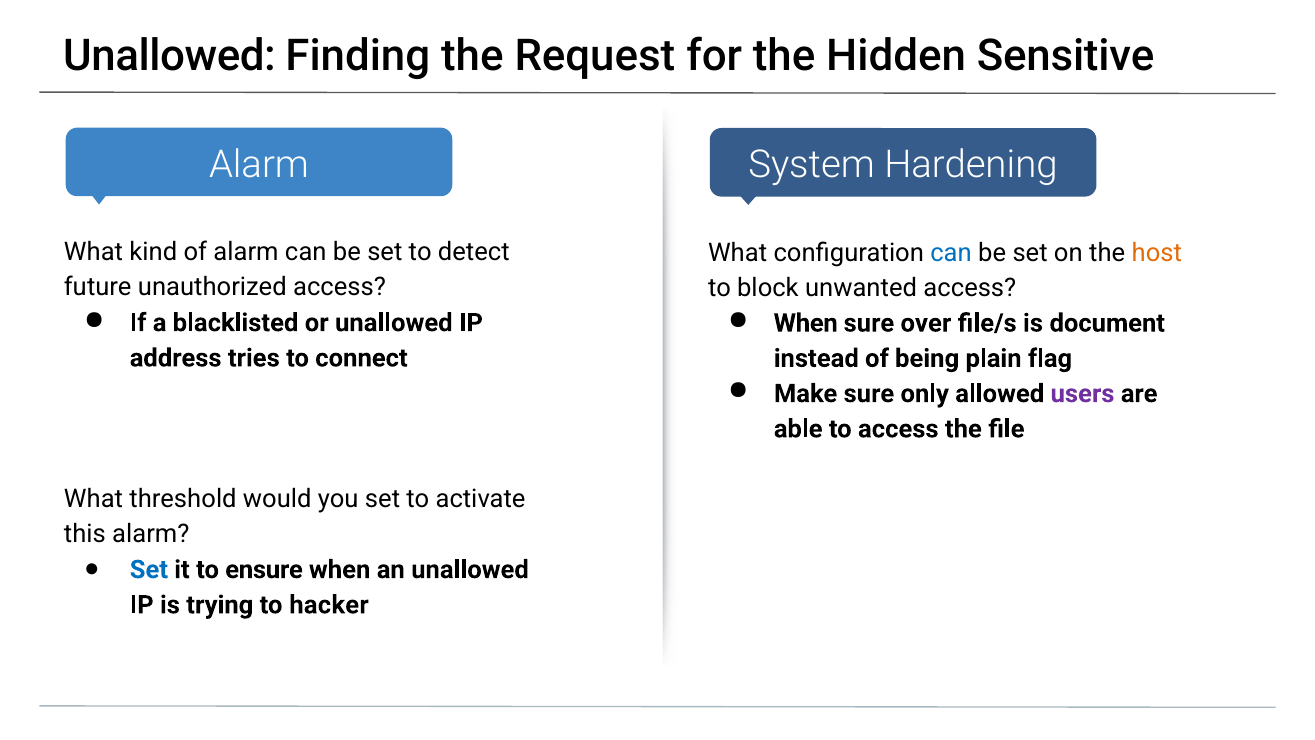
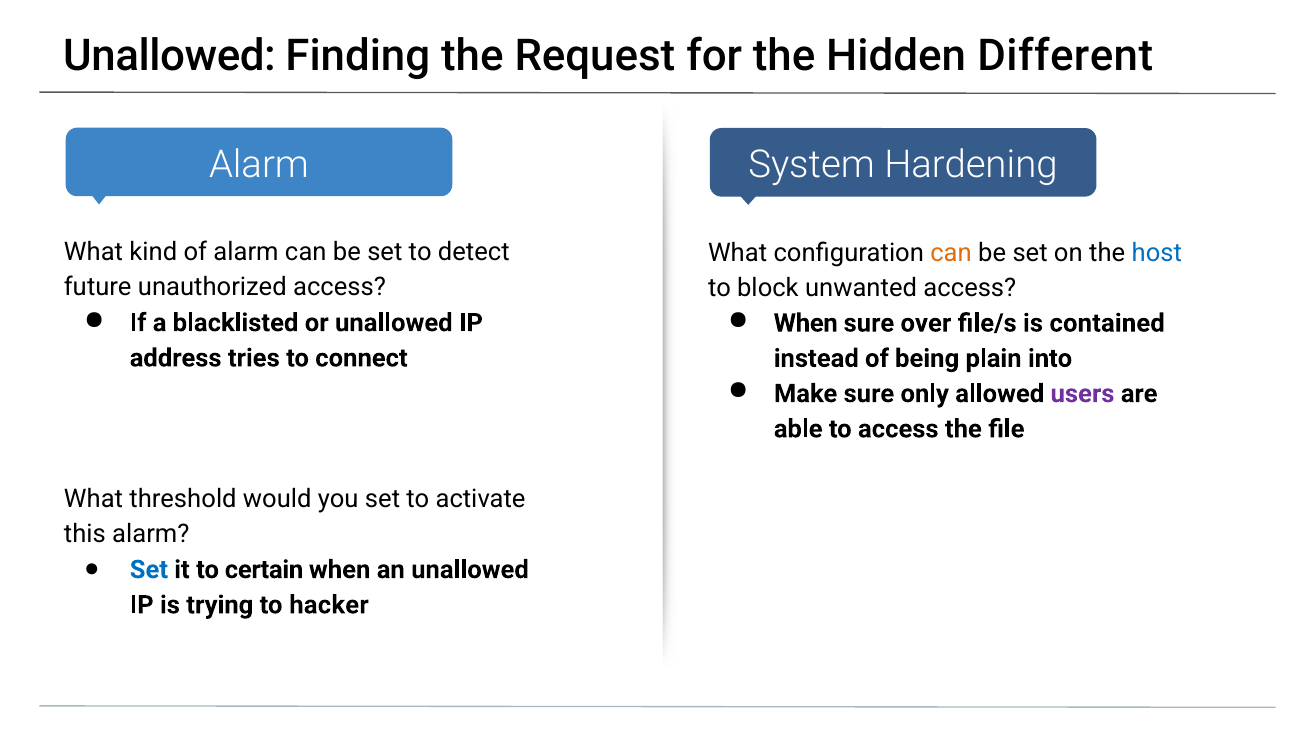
Sensitive: Sensitive -> Different (1065, 56)
can colour: blue -> orange (951, 252)
host colour: orange -> blue (1157, 252)
document: document -> contained (1107, 323)
flag: flag -> into (1050, 358)
ensure: ensure -> certain (264, 569)
